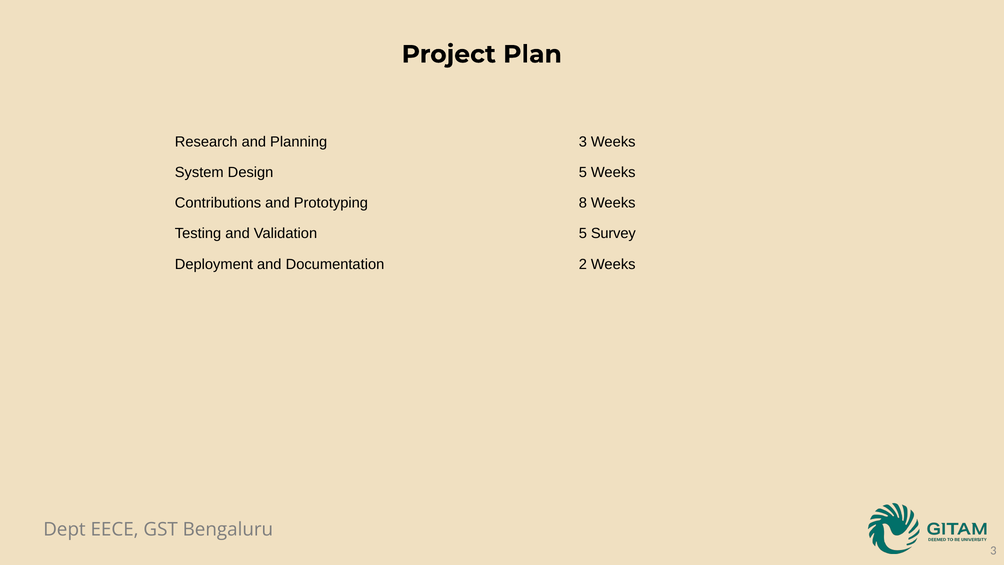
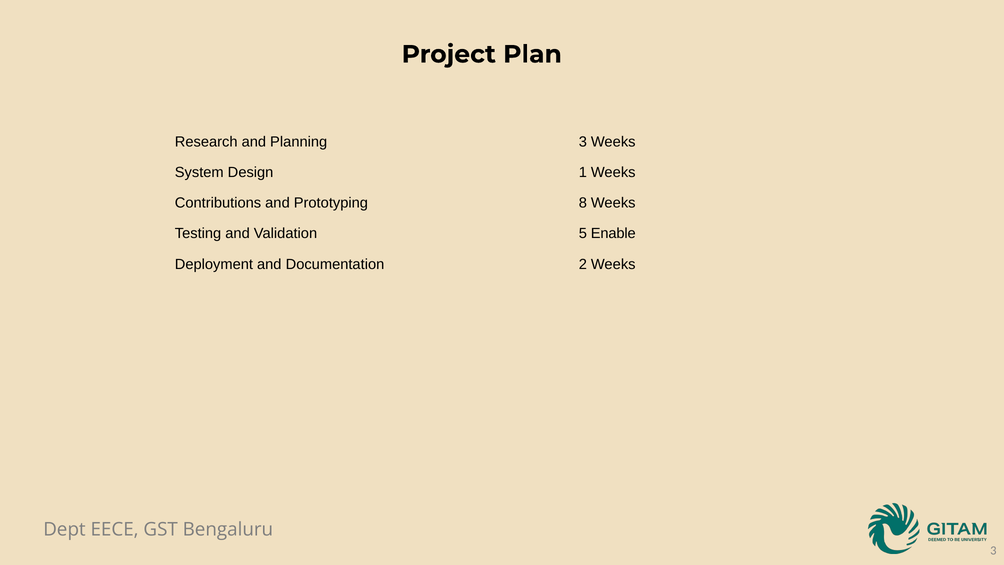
Design 5: 5 -> 1 (583, 172)
Survey: Survey -> Enable (613, 234)
